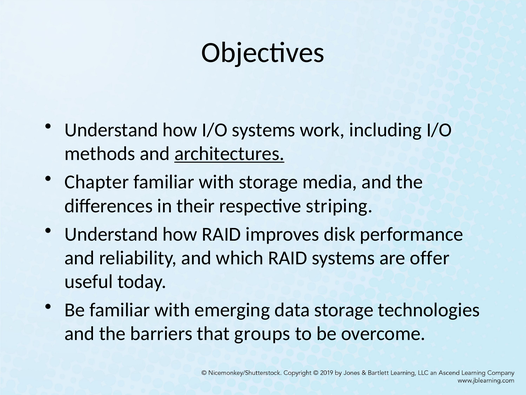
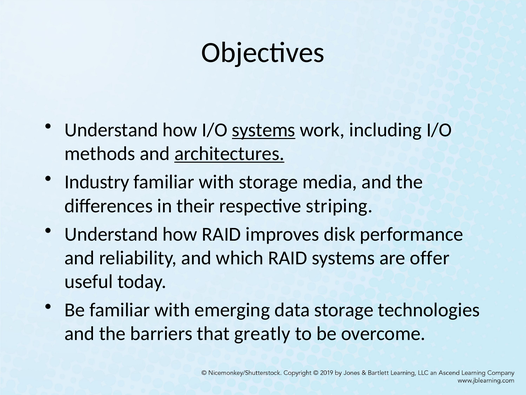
systems underline: none -> present (264, 130)
Chapter: Chapter -> Industry (97, 182)
groups: groups -> greatly (262, 333)
